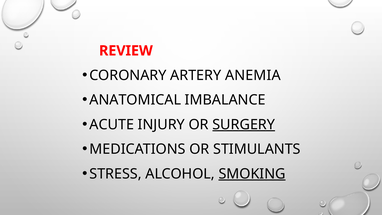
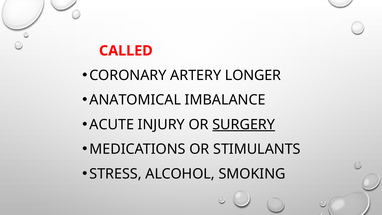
REVIEW: REVIEW -> CALLED (126, 51)
ANEMIA: ANEMIA -> LONGER (253, 75)
SMOKING underline: present -> none (252, 174)
